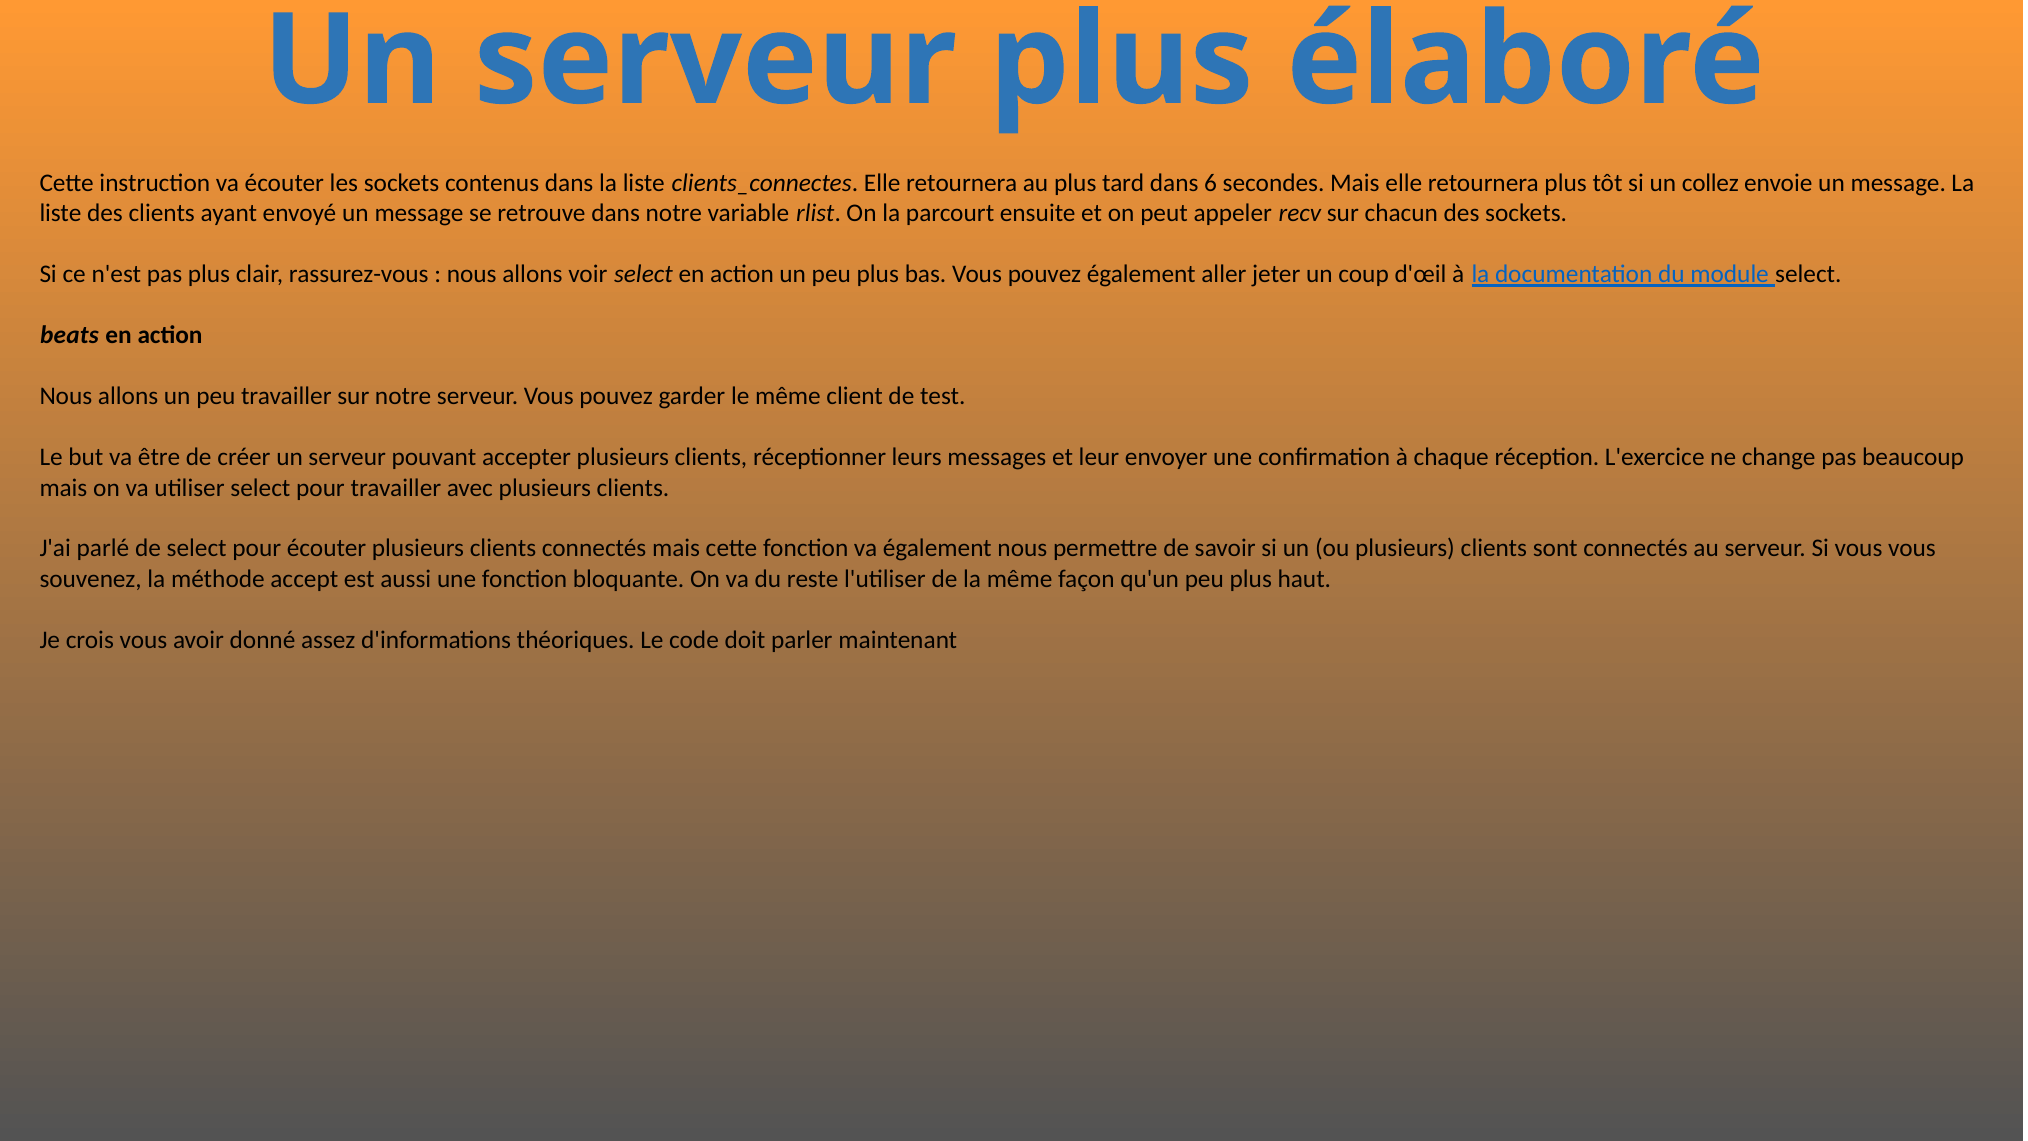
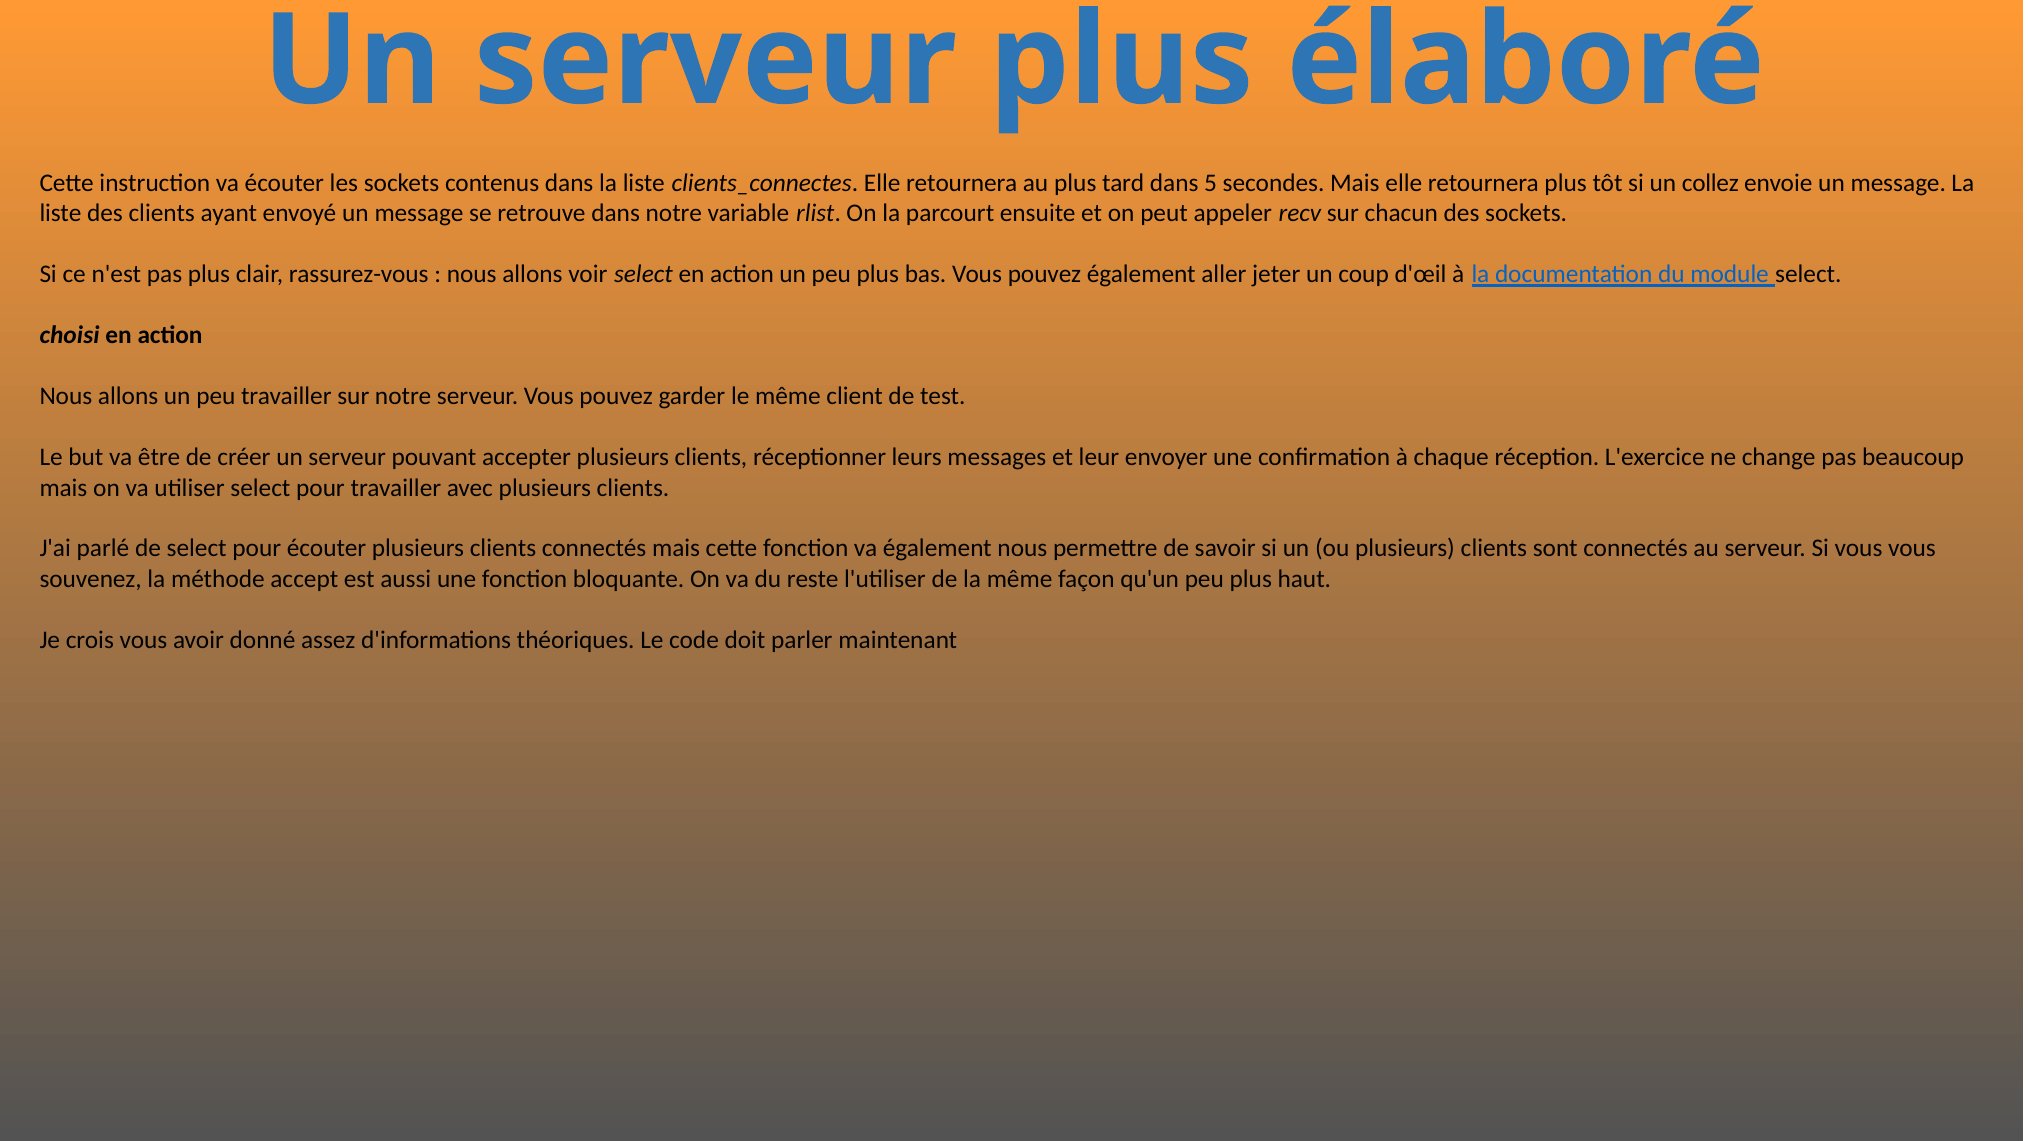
6: 6 -> 5 (1211, 183)
beats: beats -> choisi (70, 336)
